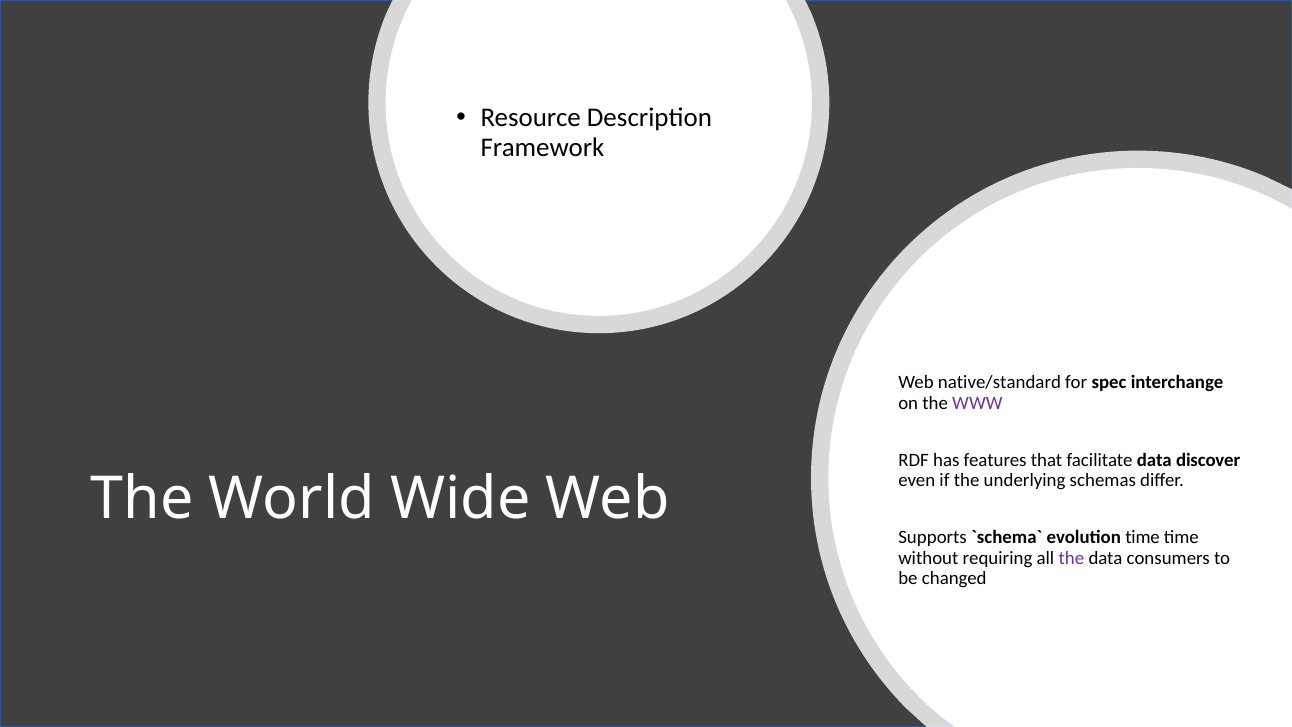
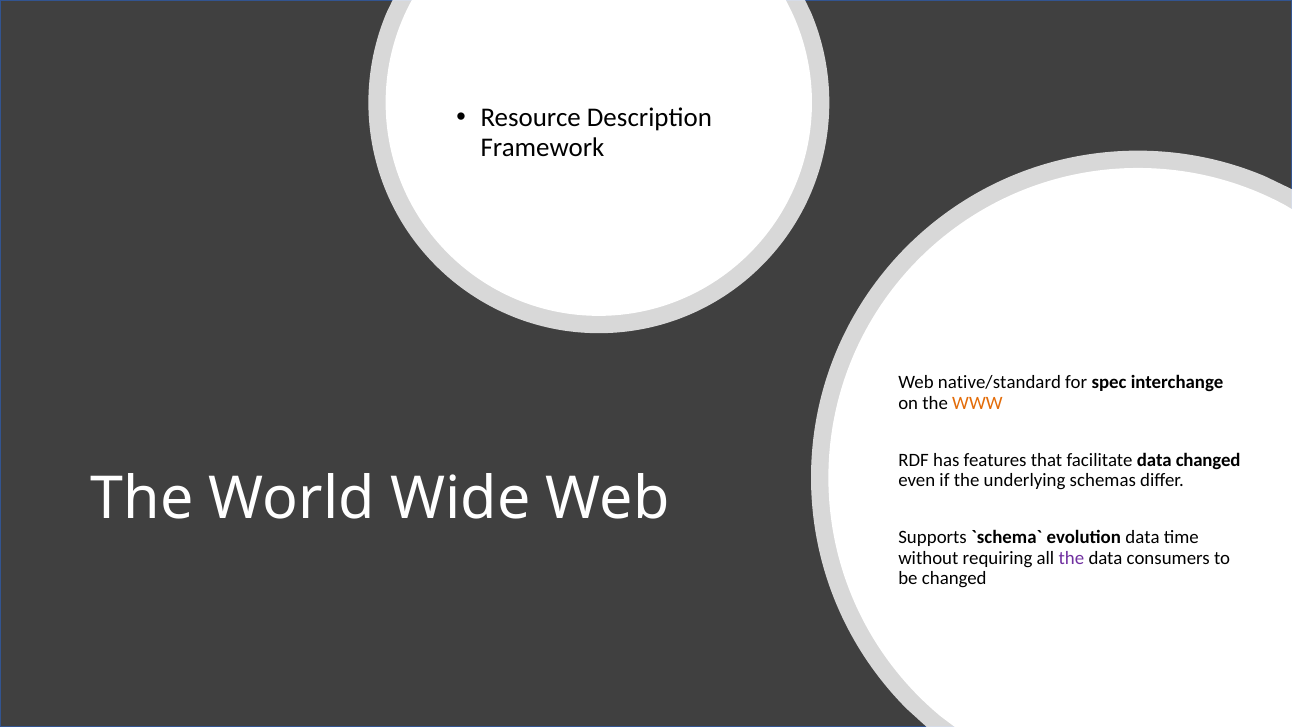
WWW colour: purple -> orange (977, 403)
data discover: discover -> changed (1208, 460)
evolution time: time -> data (1142, 537)
